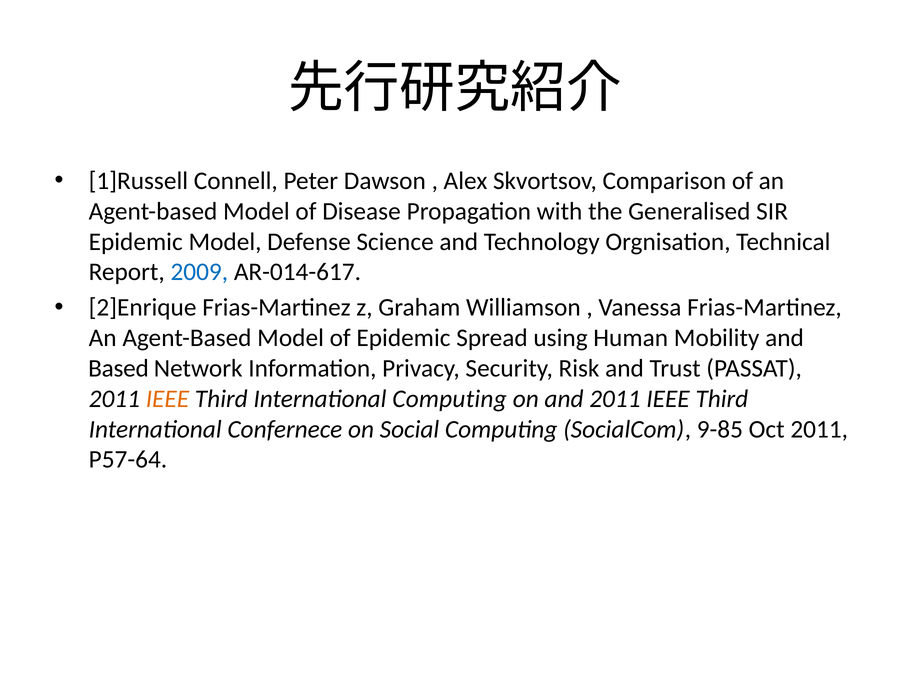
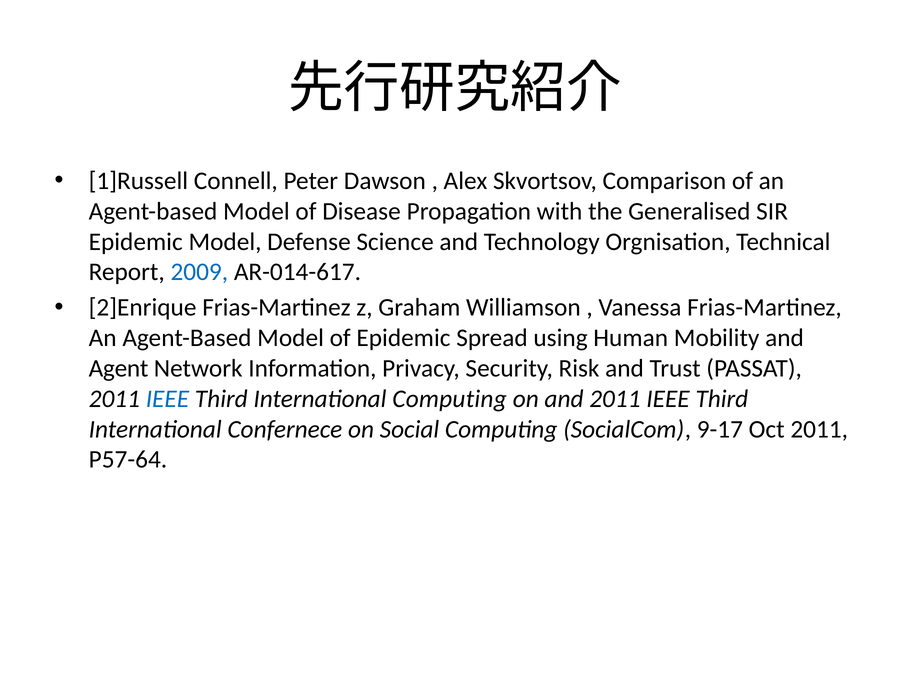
Based: Based -> Agent (119, 368)
IEEE colour: orange -> blue (167, 399)
9-85: 9-85 -> 9-17 (720, 429)
